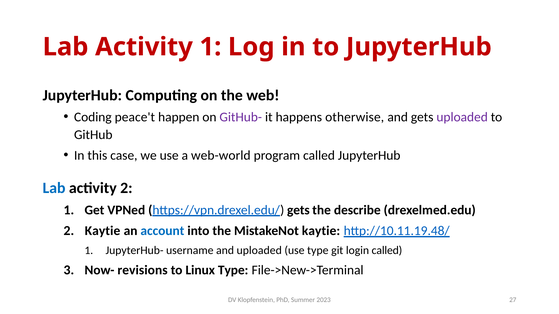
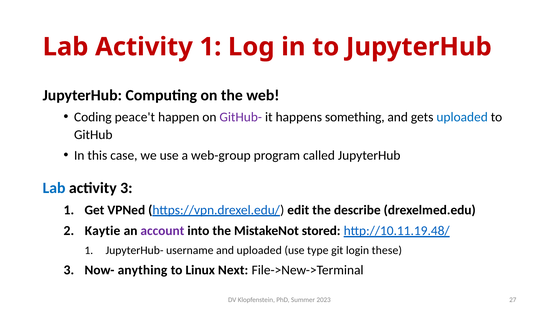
otherwise: otherwise -> something (355, 117)
uploaded colour: purple -> blue (462, 117)
web-world: web-world -> web-group (221, 155)
activity 2: 2 -> 3 (126, 188)
https://vpn.drexel.edu/ gets: gets -> edit (298, 210)
account colour: blue -> purple (162, 231)
MistakeNot kaytie: kaytie -> stored (321, 231)
login called: called -> these (387, 251)
revisions: revisions -> anything (142, 270)
Linux Type: Type -> Next (233, 270)
